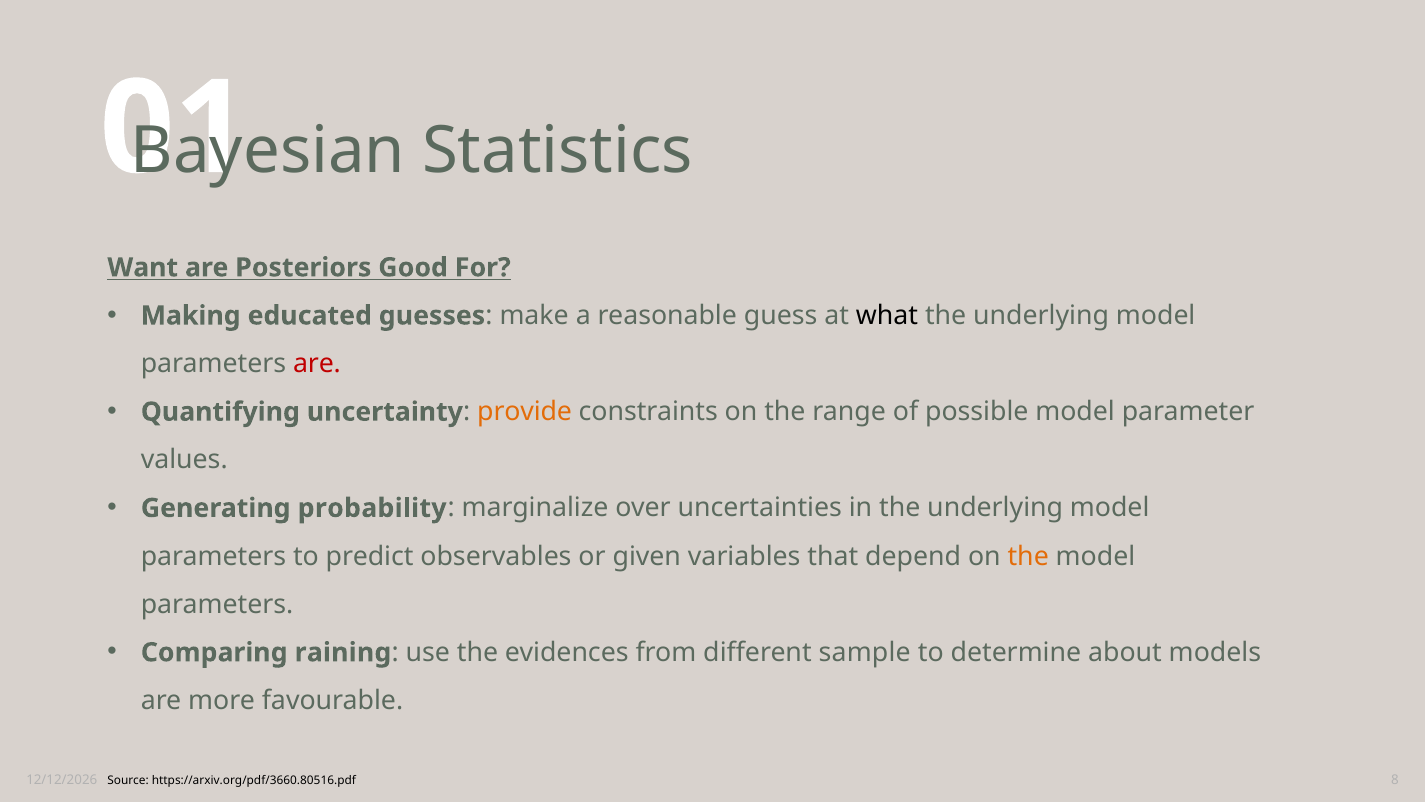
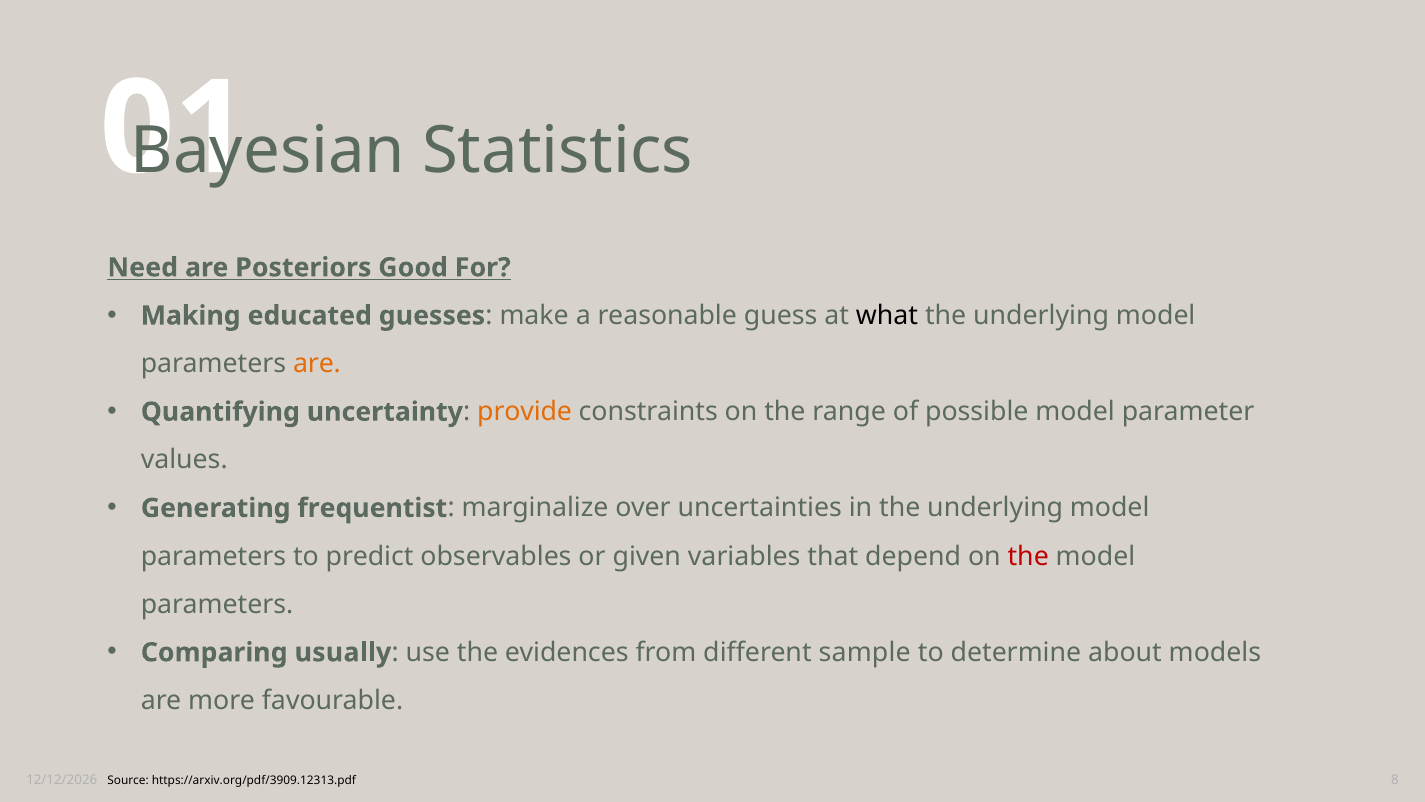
Want: Want -> Need (143, 267)
are colour: red -> orange (317, 364)
probability: probability -> frequentist (372, 508)
the colour: orange -> red (1028, 556)
raining: raining -> usually (343, 652)
https://arxiv.org/pdf/3660.80516.pdf: https://arxiv.org/pdf/3660.80516.pdf -> https://arxiv.org/pdf/3909.12313.pdf (254, 780)
